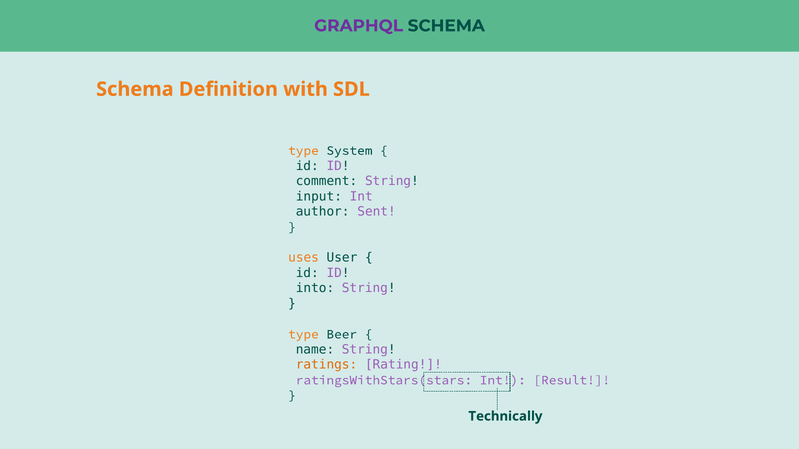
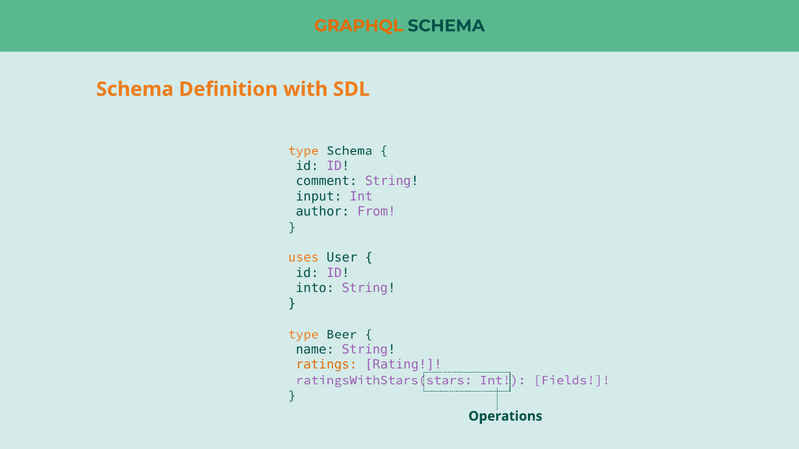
GRAPHQL colour: purple -> orange (359, 26)
type System: System -> Schema (349, 151)
Sent: Sent -> From (377, 212)
Result: Result -> Fields (572, 380)
Technically: Technically -> Operations (505, 417)
